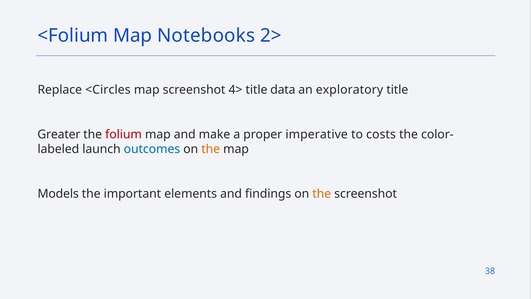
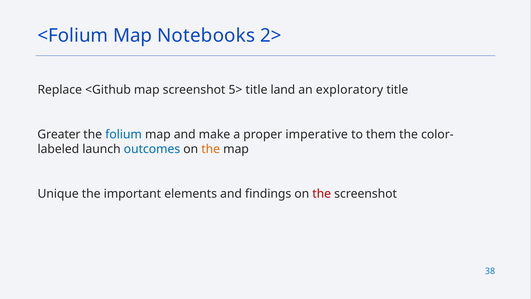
<Circles: <Circles -> <Github (108, 90)
4>: 4> -> 5> (235, 90)
data: data -> land (283, 90)
folium colour: red -> blue (124, 134)
costs: costs -> them (381, 134)
Models: Models -> Unique (58, 194)
the colour: orange -> red (322, 194)
